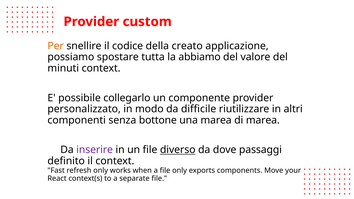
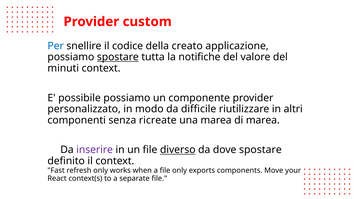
Per colour: orange -> blue (56, 46)
spostare underline: none -> present (118, 57)
abbiamo: abbiamo -> notifiche (199, 57)
possibile collegarlo: collegarlo -> possiamo (127, 98)
bottone: bottone -> ricreate (158, 120)
dove passaggi: passaggi -> spostare (260, 150)
